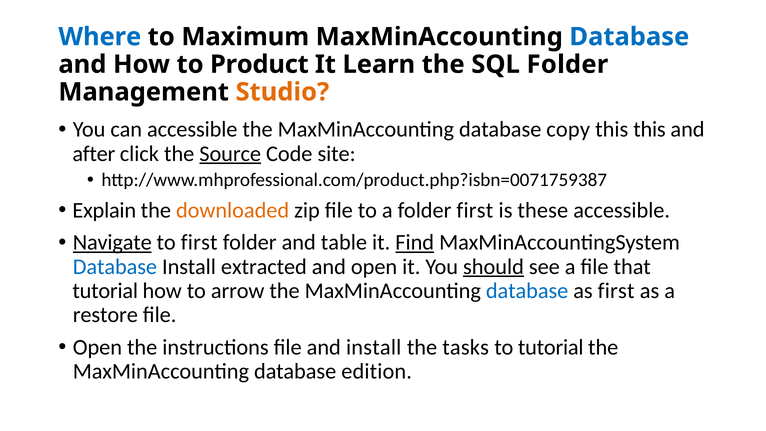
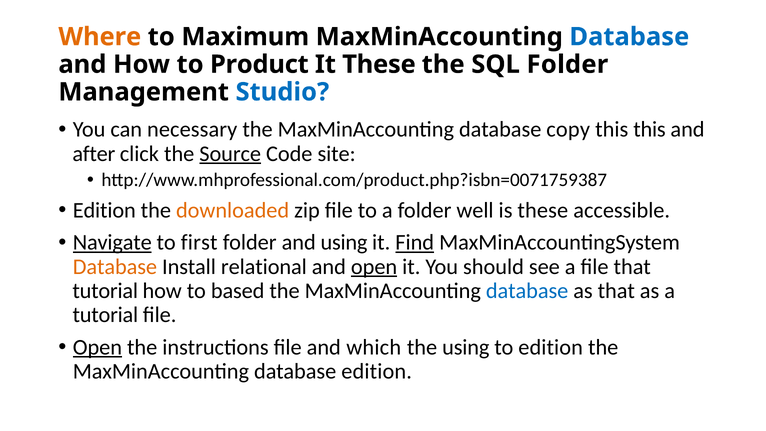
Where colour: blue -> orange (100, 37)
It Learn: Learn -> These (379, 64)
Studio colour: orange -> blue (282, 92)
can accessible: accessible -> necessary (192, 130)
Explain: Explain -> Edition (104, 210)
folder first: first -> well (475, 210)
and table: table -> using (344, 243)
Database colour: blue -> orange (115, 267)
extracted: extracted -> relational (264, 267)
open underline: none -> present (374, 267)
should underline: present -> none (494, 267)
arrow: arrow -> based (238, 291)
as first: first -> that (616, 291)
restore: restore -> tutorial (105, 315)
Open underline: none -> present (97, 347)
and install: install -> which (374, 347)
the tasks: tasks -> using (466, 347)
to tutorial: tutorial -> edition (551, 347)
